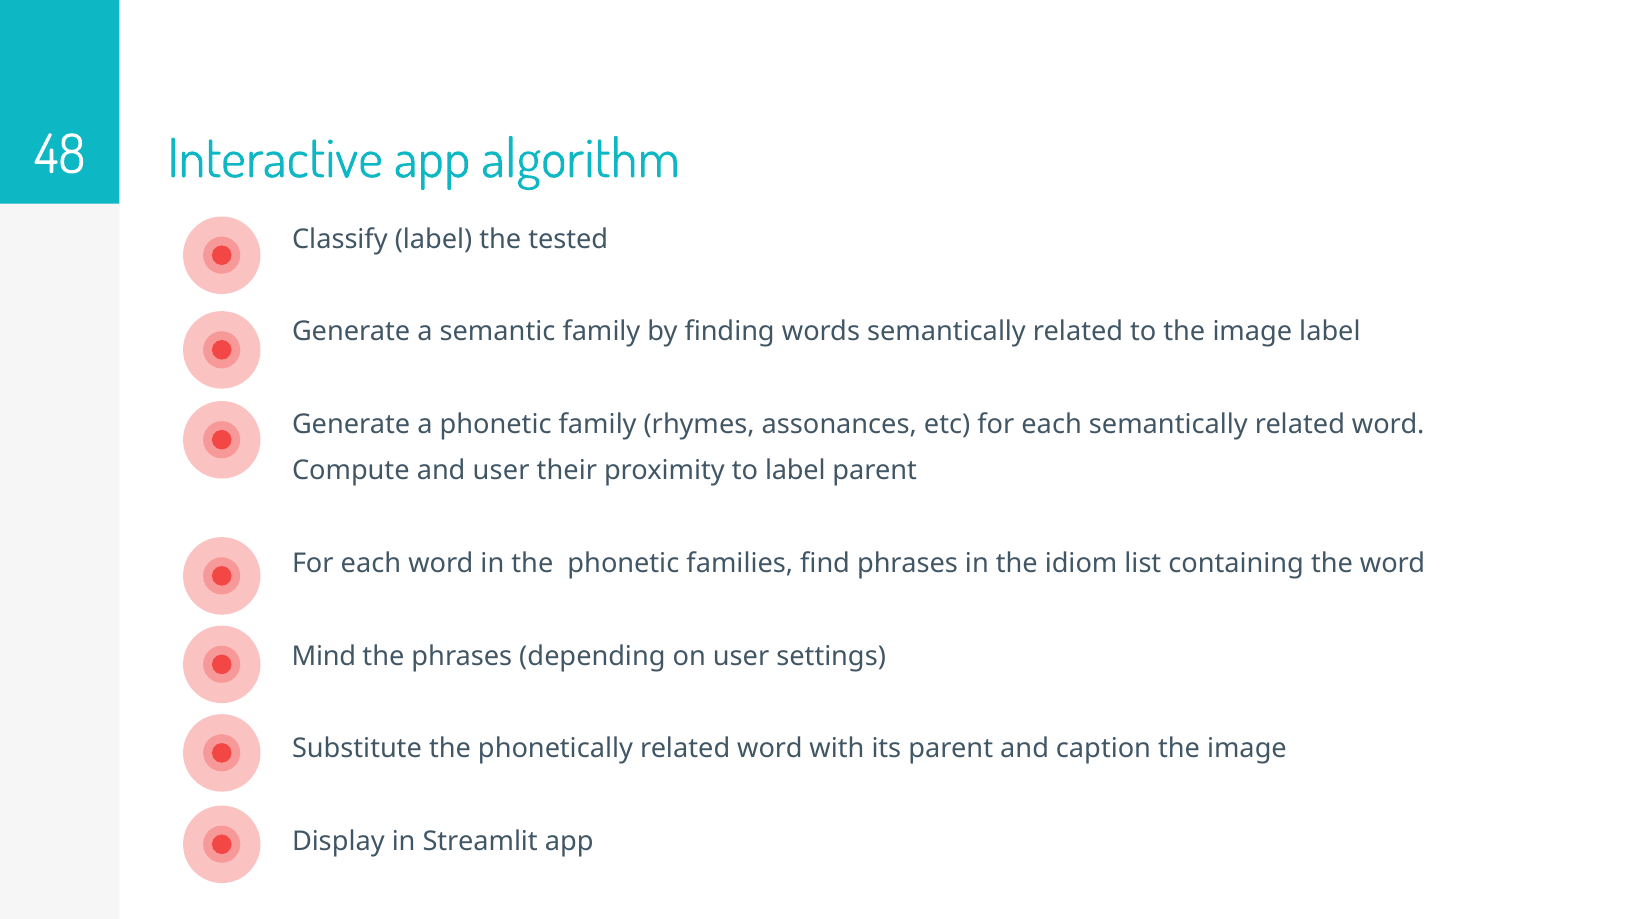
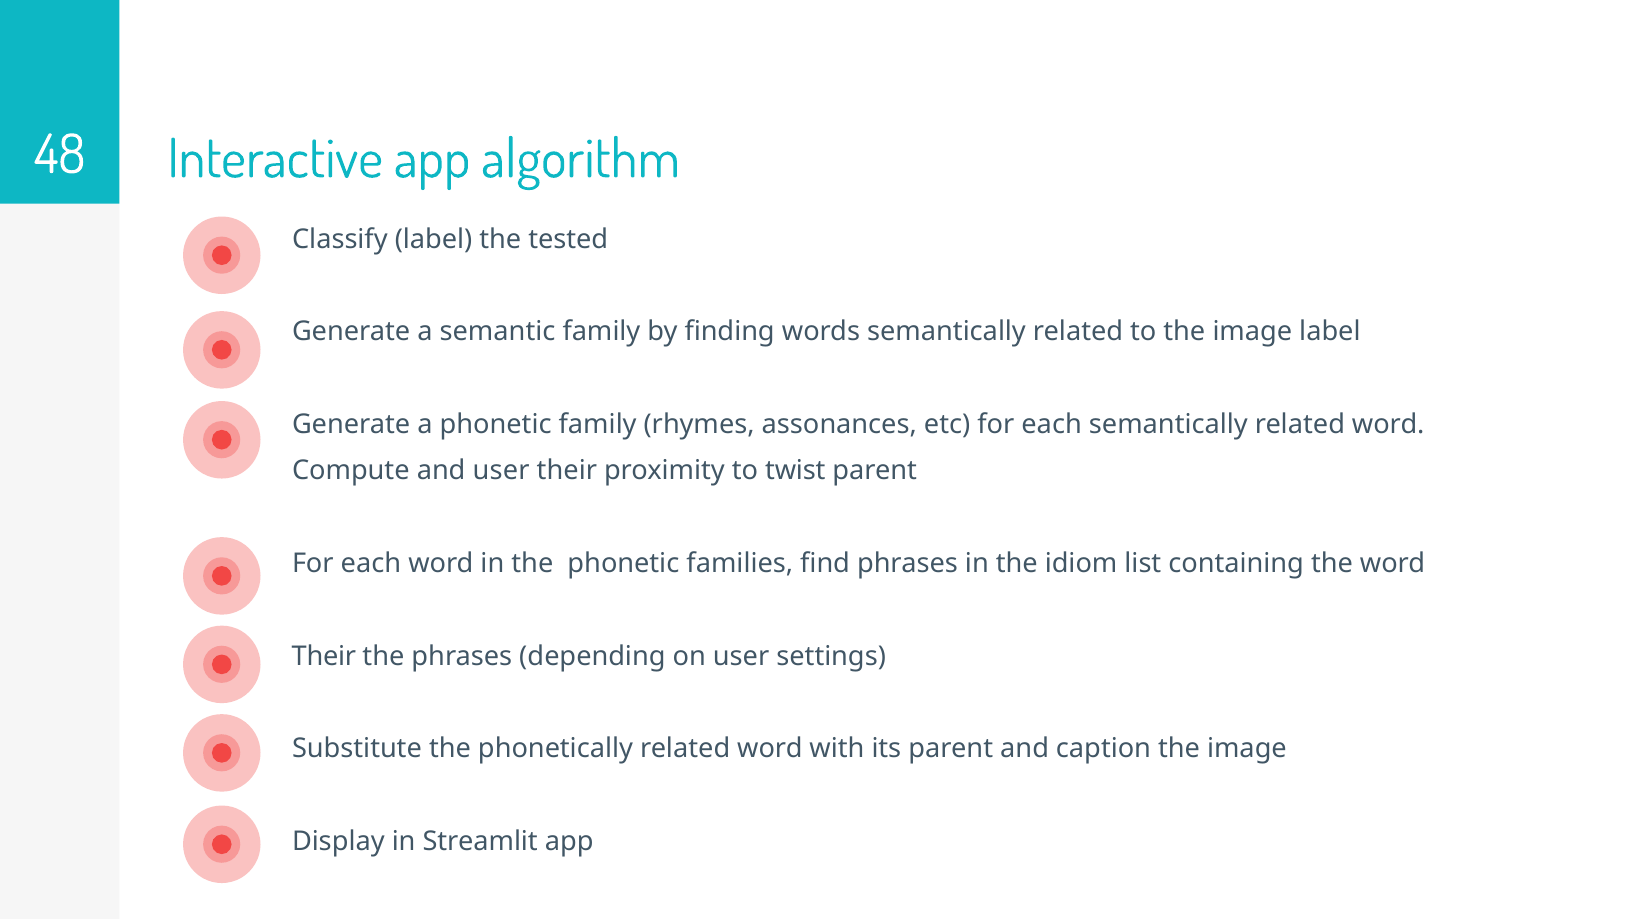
to label: label -> twist (795, 471)
Mind: Mind -> Their (324, 656)
